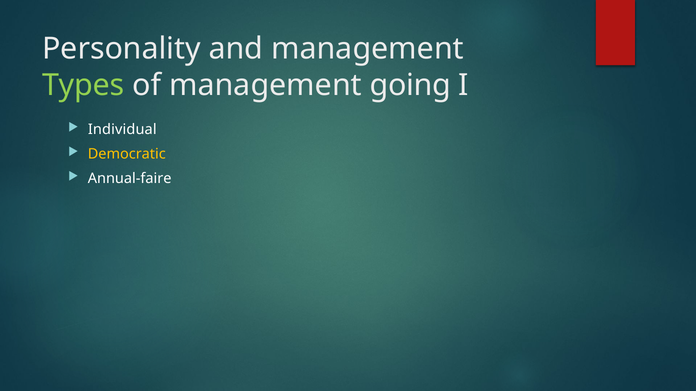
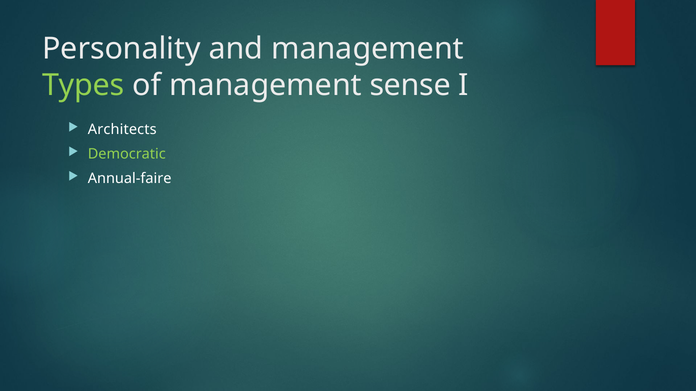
going: going -> sense (410, 85)
Individual: Individual -> Architects (122, 130)
Democratic colour: yellow -> light green (127, 154)
